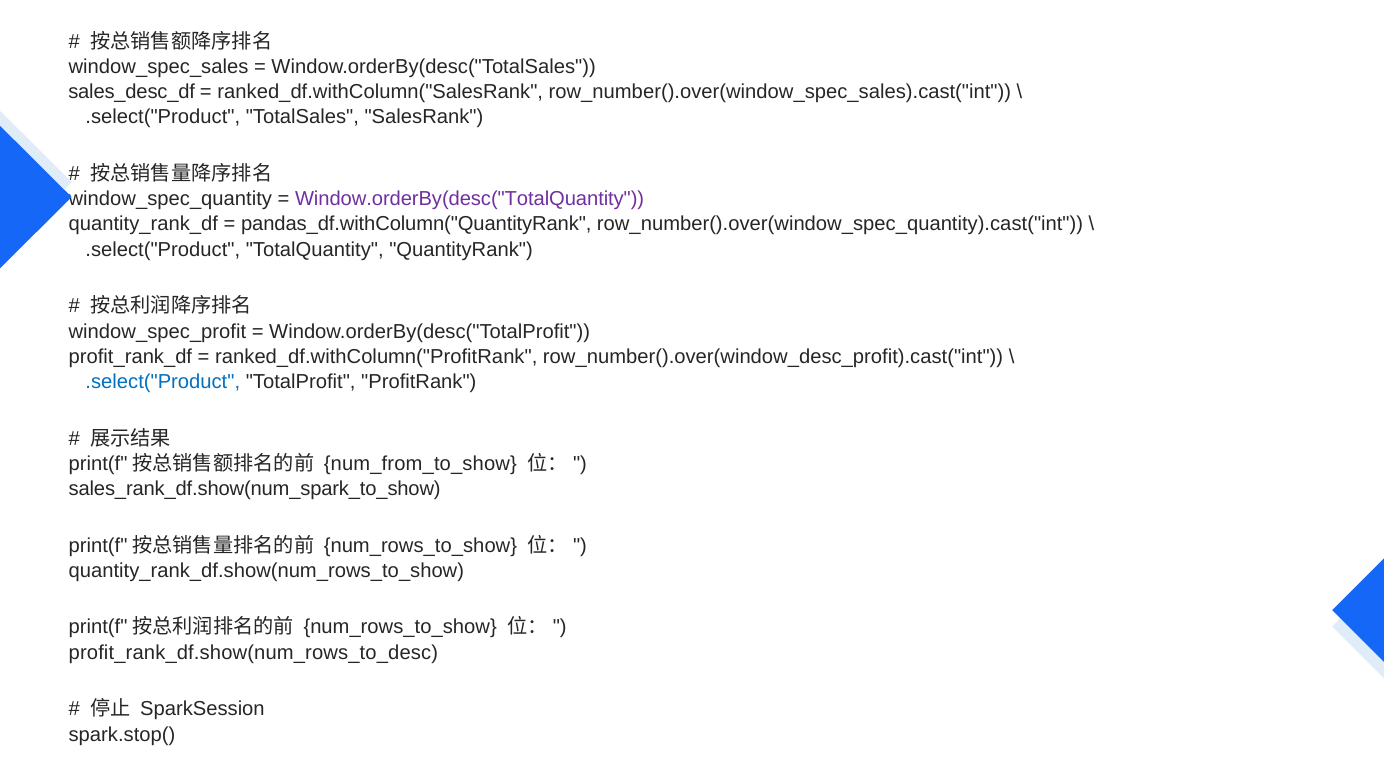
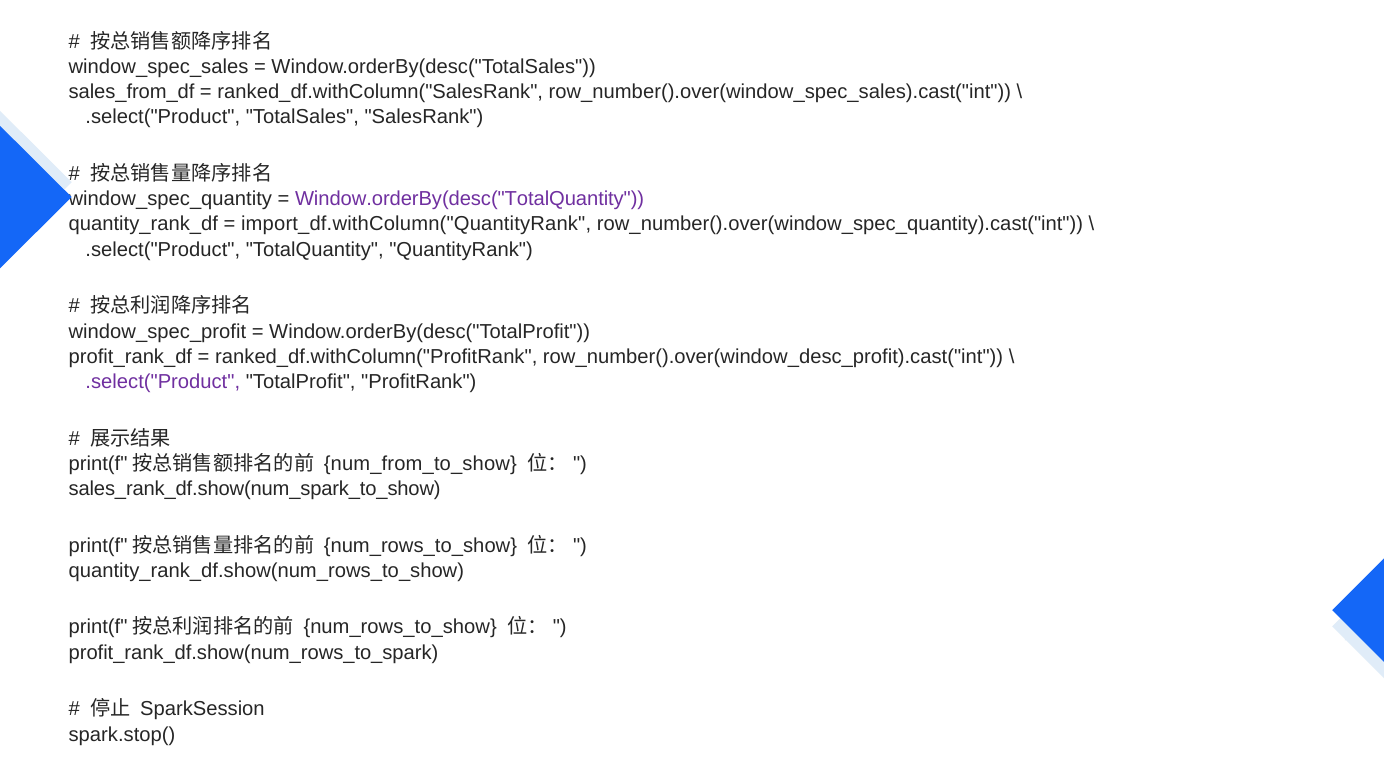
sales_desc_df: sales_desc_df -> sales_from_df (132, 92)
pandas_df.withColumn("QuantityRank: pandas_df.withColumn("QuantityRank -> import_df.withColumn("QuantityRank (416, 224)
.select("Product colour: blue -> purple (163, 381)
profit_rank_df.show(num_rows_to_desc: profit_rank_df.show(num_rows_to_desc -> profit_rank_df.show(num_rows_to_spark (253, 652)
